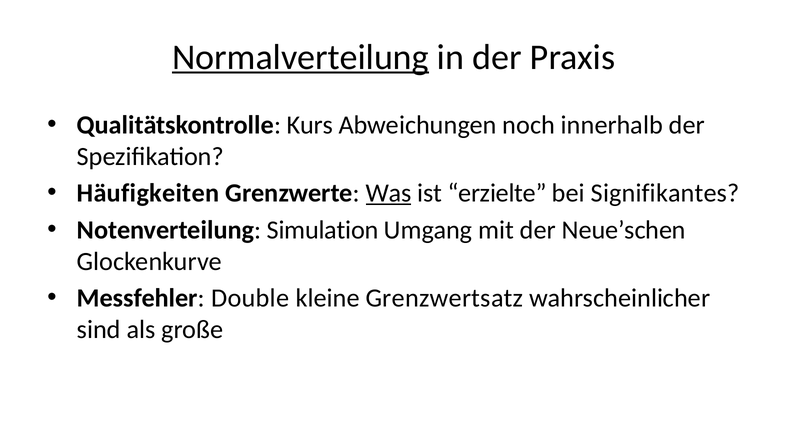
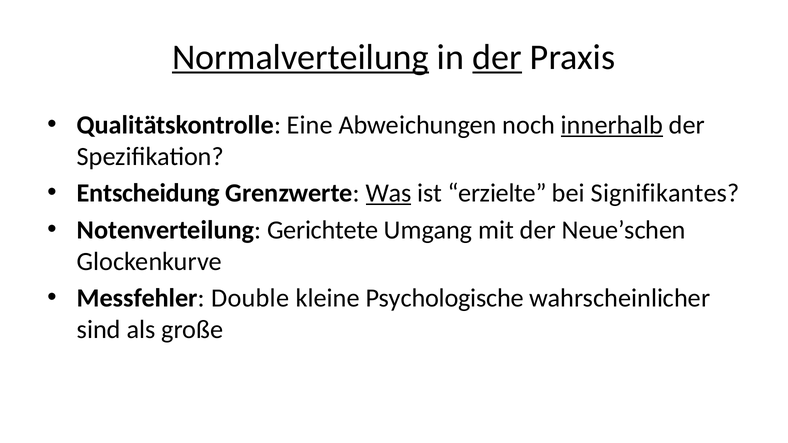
der underline: none -> present (497, 57)
Kurs: Kurs -> Eine (310, 125)
innerhalb underline: none -> present (612, 125)
Häufigkeiten: Häufigkeiten -> Entscheidung (148, 193)
Simulation: Simulation -> Gerichtete (323, 230)
Grenzwertsatz: Grenzwertsatz -> Psychologische (445, 298)
